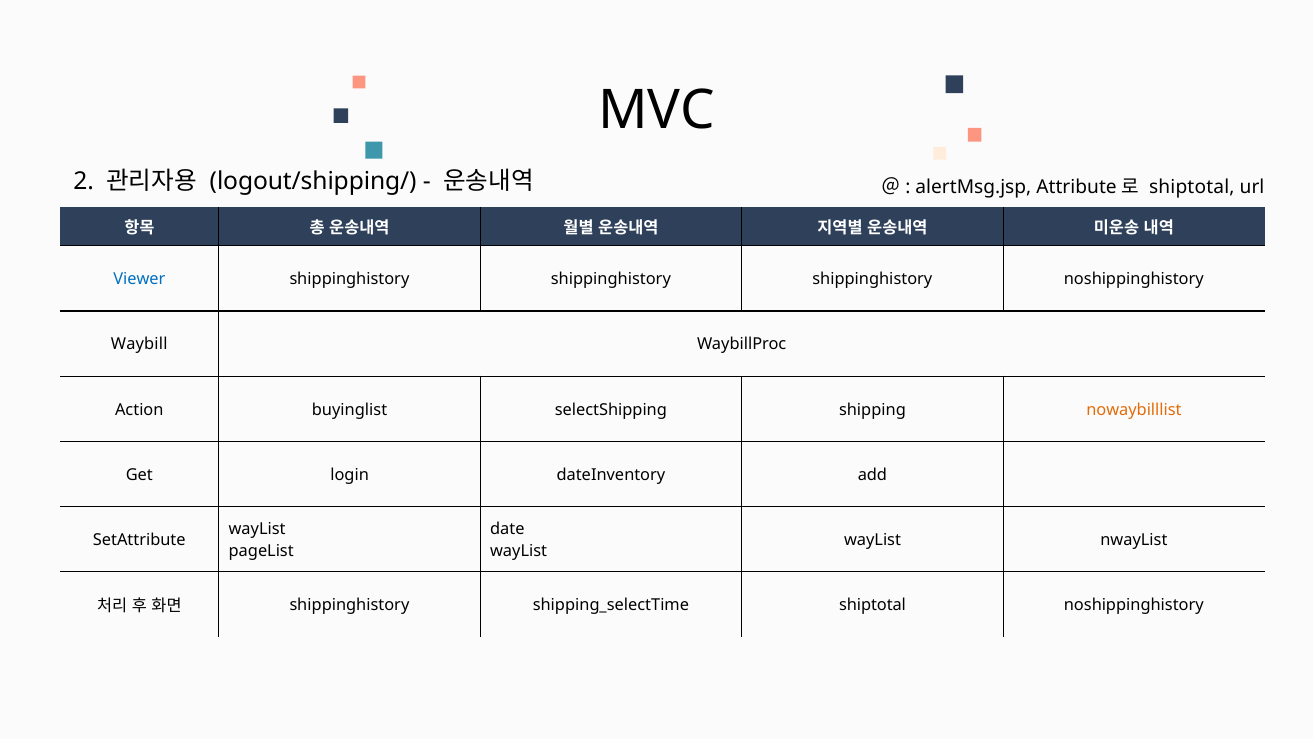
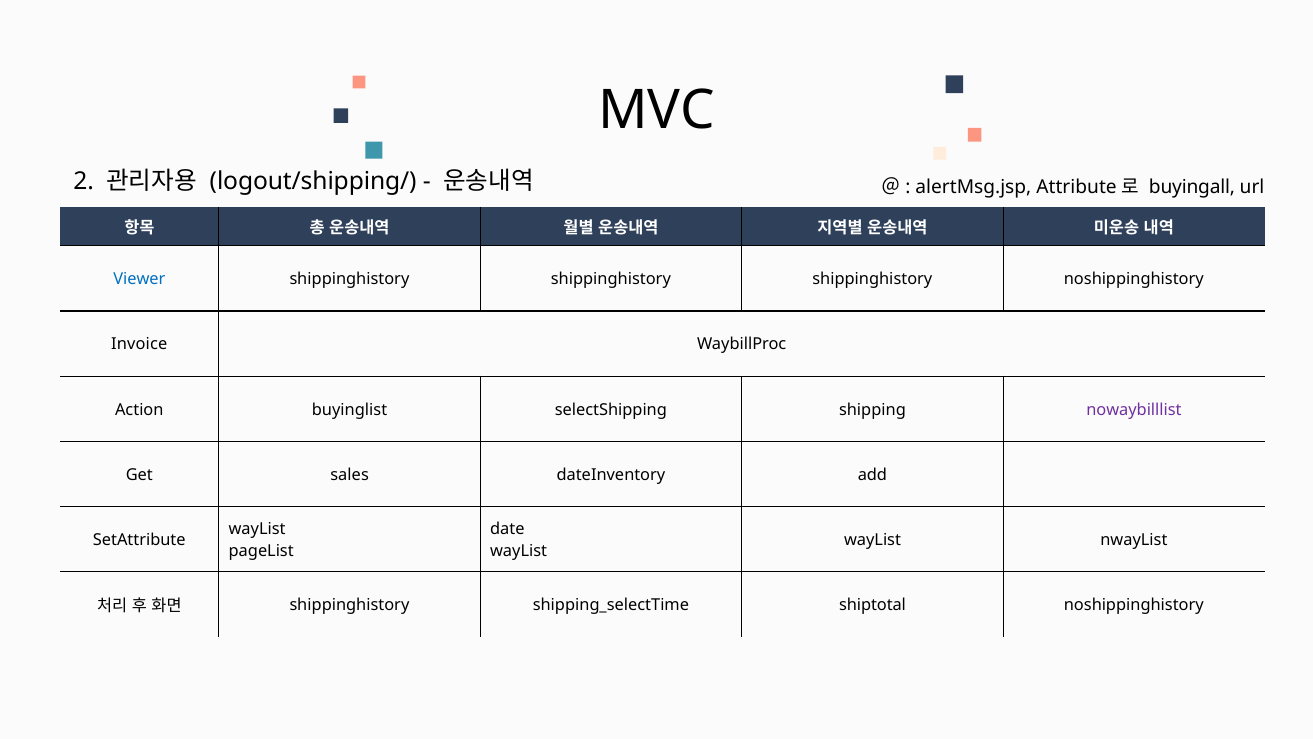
shiptotal: shiptotal -> buyingall (1192, 187)
Waybill: Waybill -> Invoice (139, 344)
nowaybilllist colour: orange -> purple (1134, 409)
login: login -> sales (350, 475)
